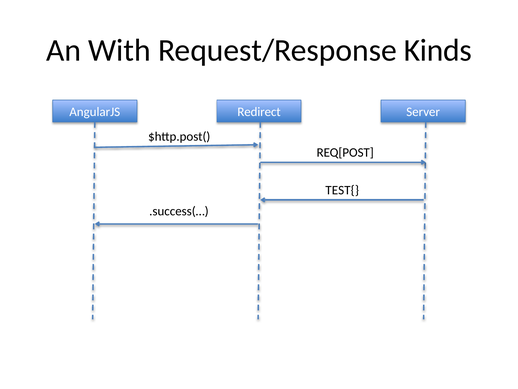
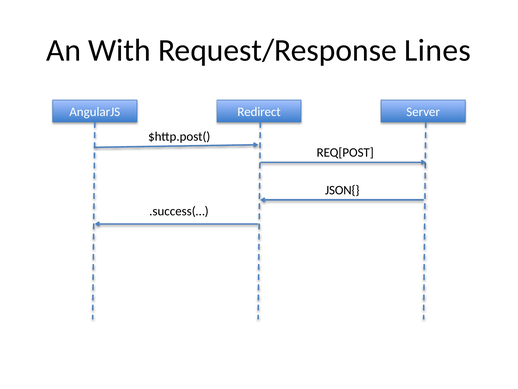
Kinds: Kinds -> Lines (438, 50)
TEST{: TEST{ -> JSON{ (342, 190)
